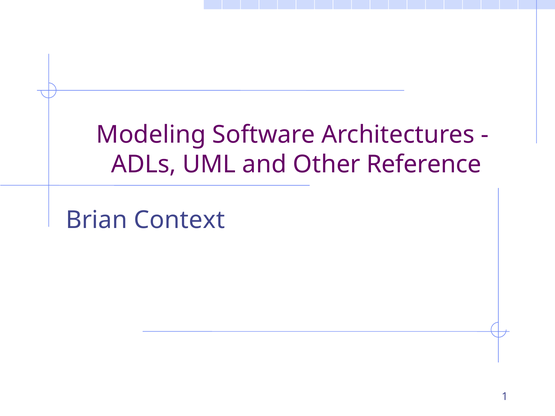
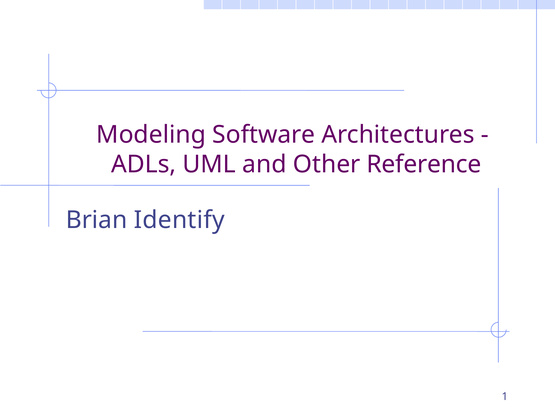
Context: Context -> Identify (179, 220)
